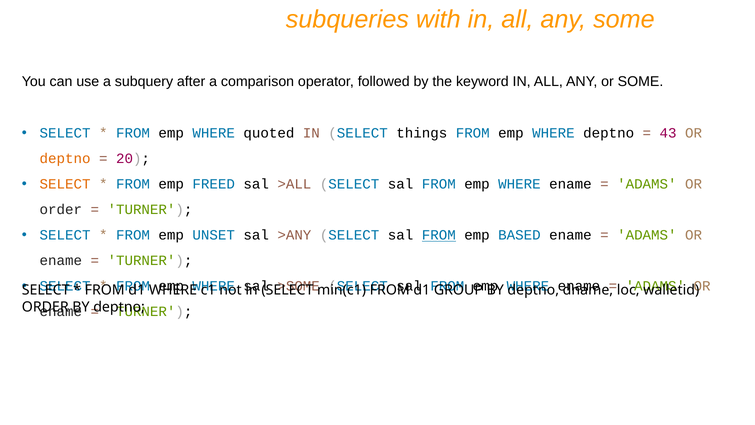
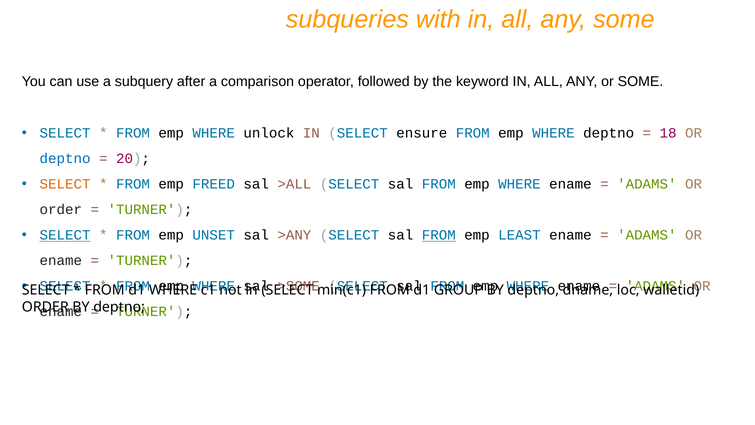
quoted: quoted -> unlock (269, 133)
things: things -> ensure (422, 133)
43: 43 -> 18 (668, 133)
deptno colour: orange -> blue (65, 159)
SELECT underline: none -> present (65, 235)
BASED: BASED -> LEAST (519, 235)
